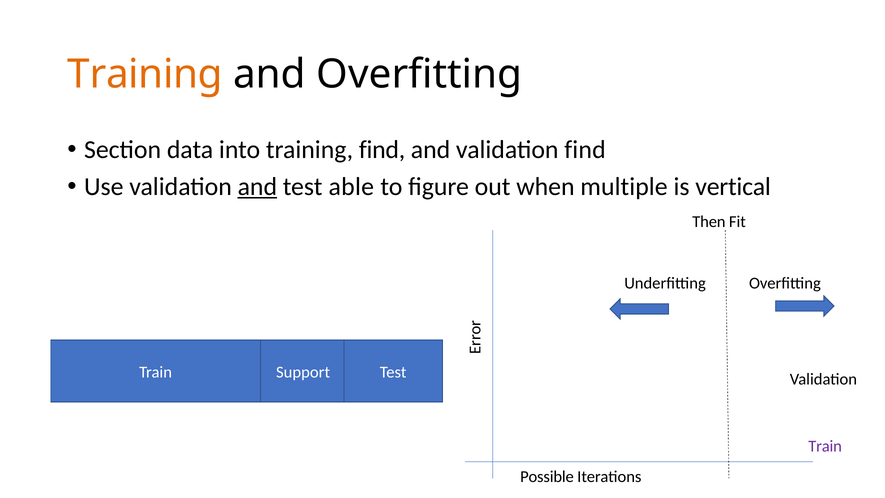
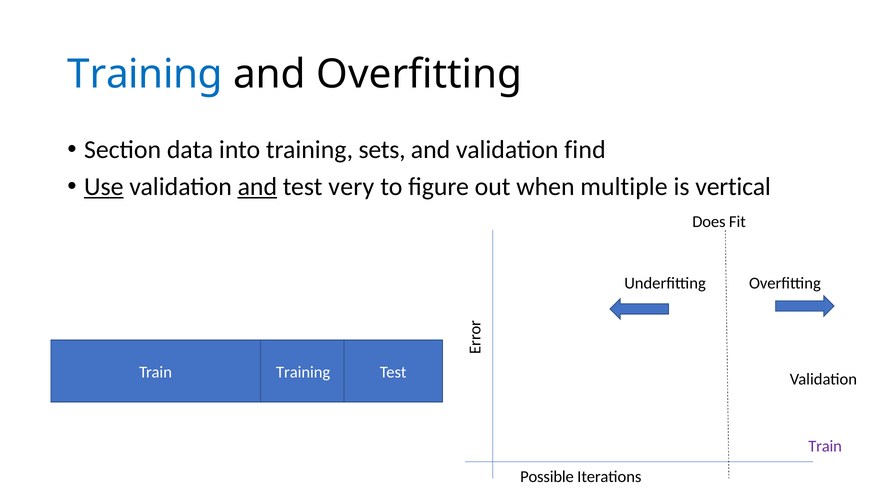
Training colour: orange -> blue (145, 74)
training find: find -> sets (382, 150)
Use underline: none -> present (104, 187)
able: able -> very (351, 187)
Then: Then -> Does (709, 222)
Train Support: Support -> Training (303, 372)
